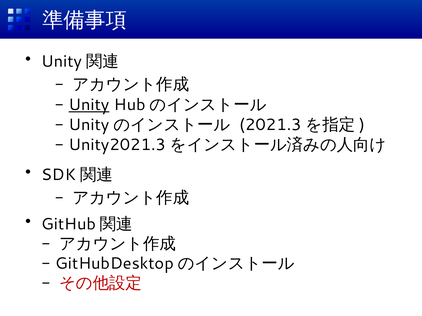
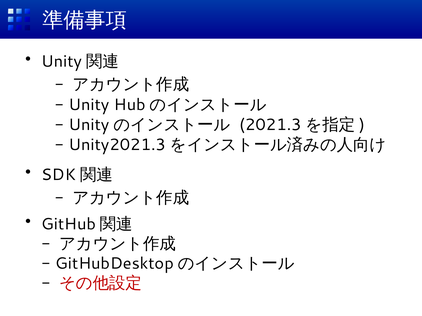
Unity underline: present -> none (89, 105)
